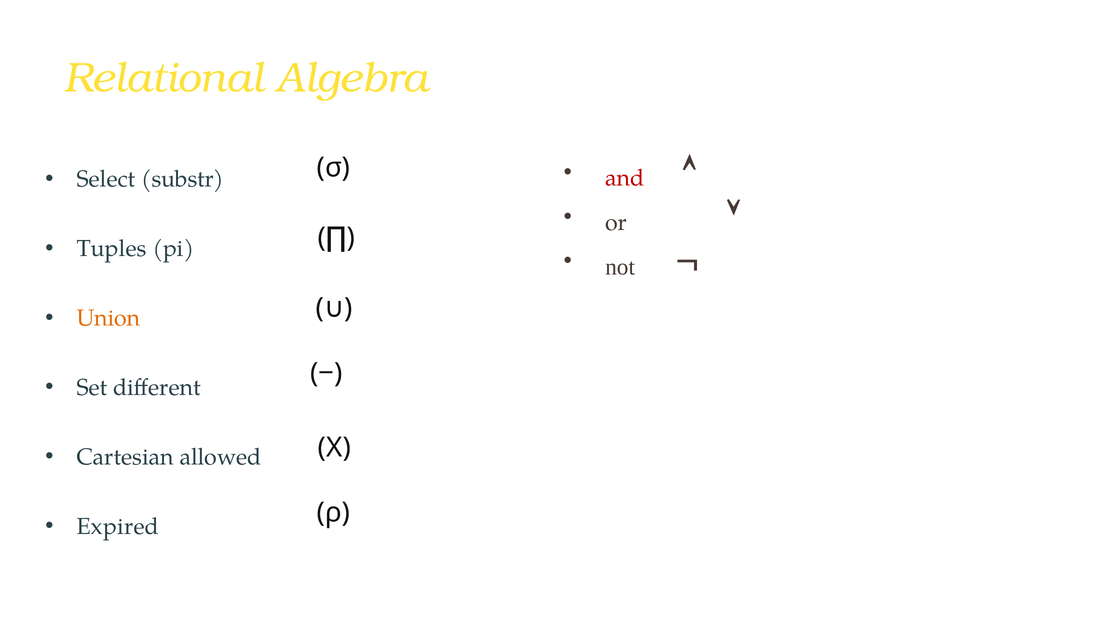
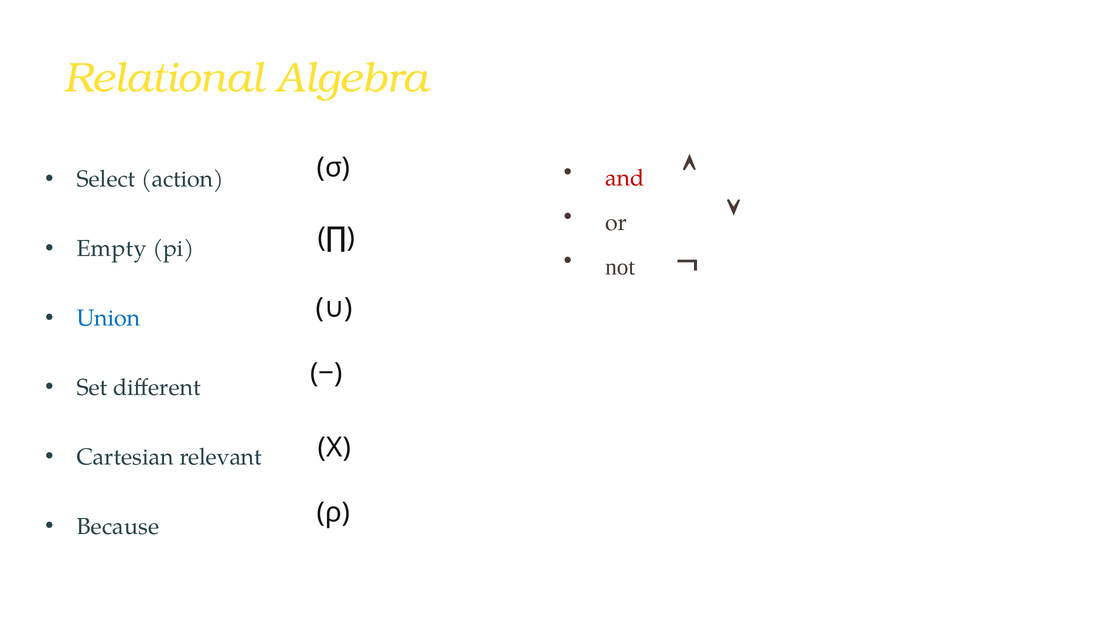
substr: substr -> action (183, 179)
Tuples: Tuples -> Empty (112, 249)
Union colour: orange -> blue (108, 318)
allowed: allowed -> relevant (221, 457)
Expired: Expired -> Because (118, 527)
